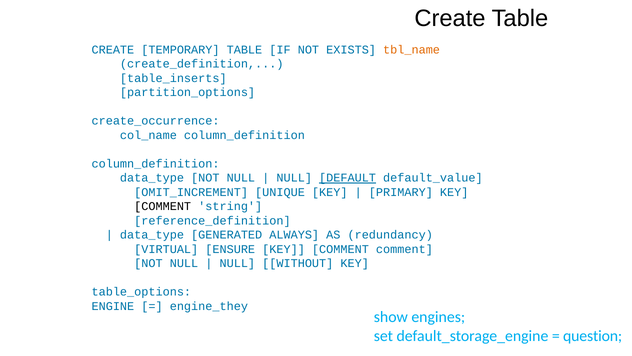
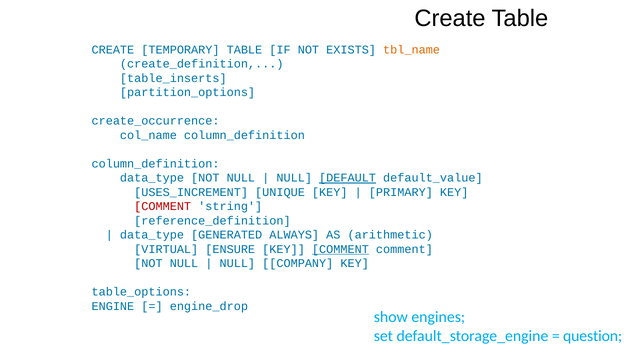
OMIT_INCREMENT: OMIT_INCREMENT -> USES_INCREMENT (191, 192)
COMMENT colour: black -> red (163, 206)
redundancy: redundancy -> arithmetic (390, 235)
COMMENT underline: none -> present (340, 249)
WITHOUT: WITHOUT -> COMPANY (298, 263)
engine_they: engine_they -> engine_drop (209, 306)
